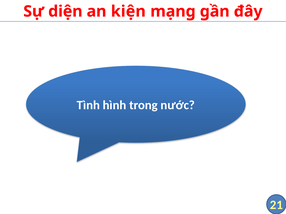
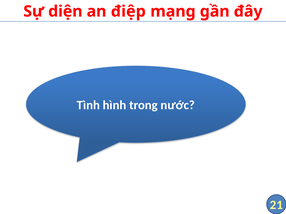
kiện: kiện -> điệp (128, 11)
